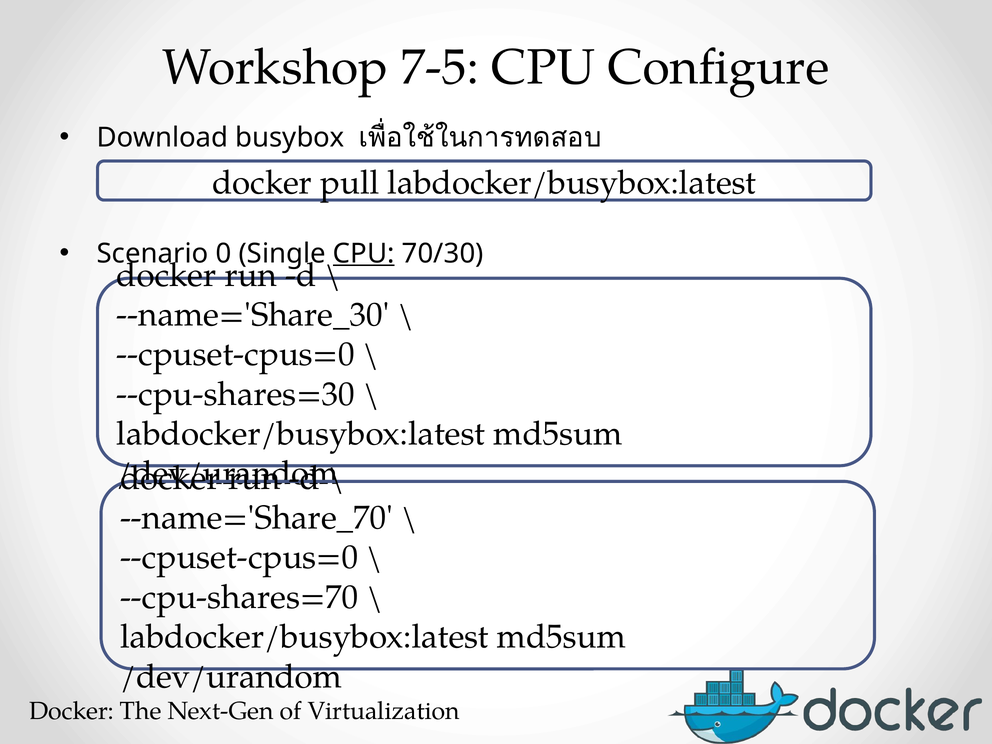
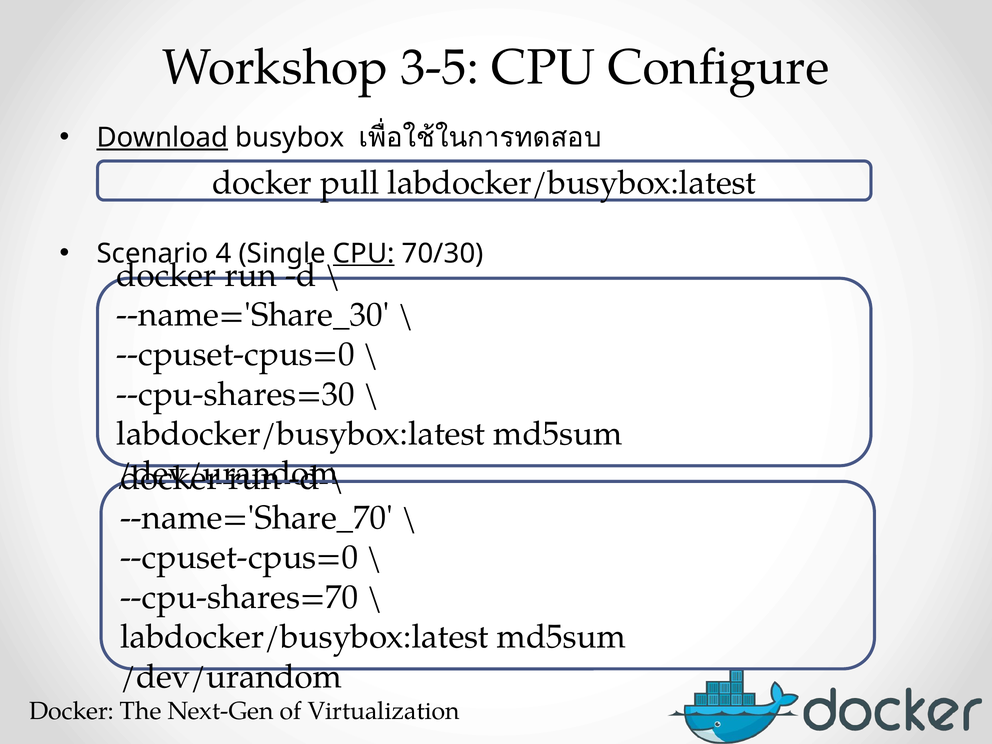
7-5: 7-5 -> 3-5 (440, 67)
Download underline: none -> present (162, 138)
0: 0 -> 4 (223, 254)
